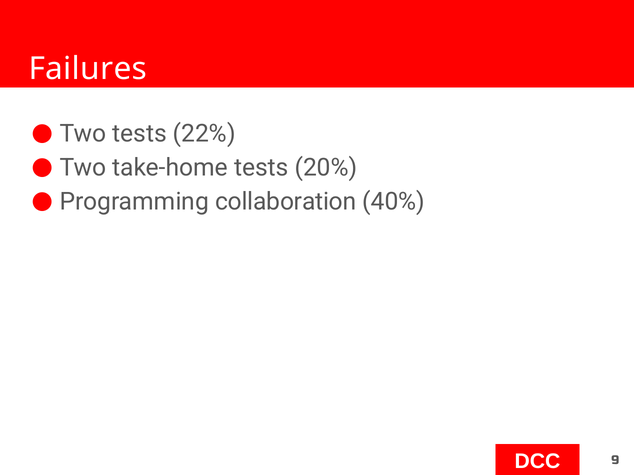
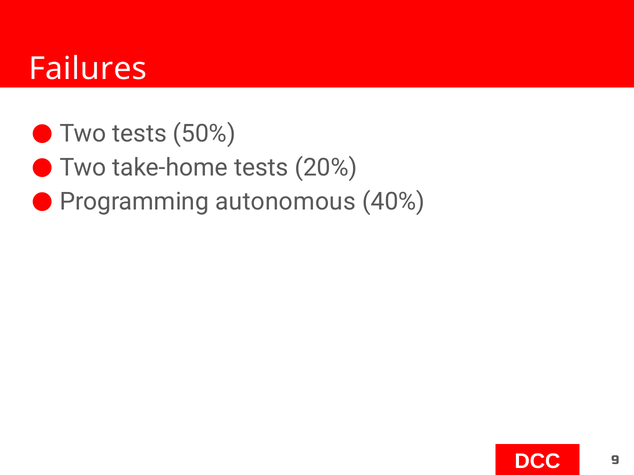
22%: 22% -> 50% (204, 134)
collaboration: collaboration -> autonomous (285, 202)
